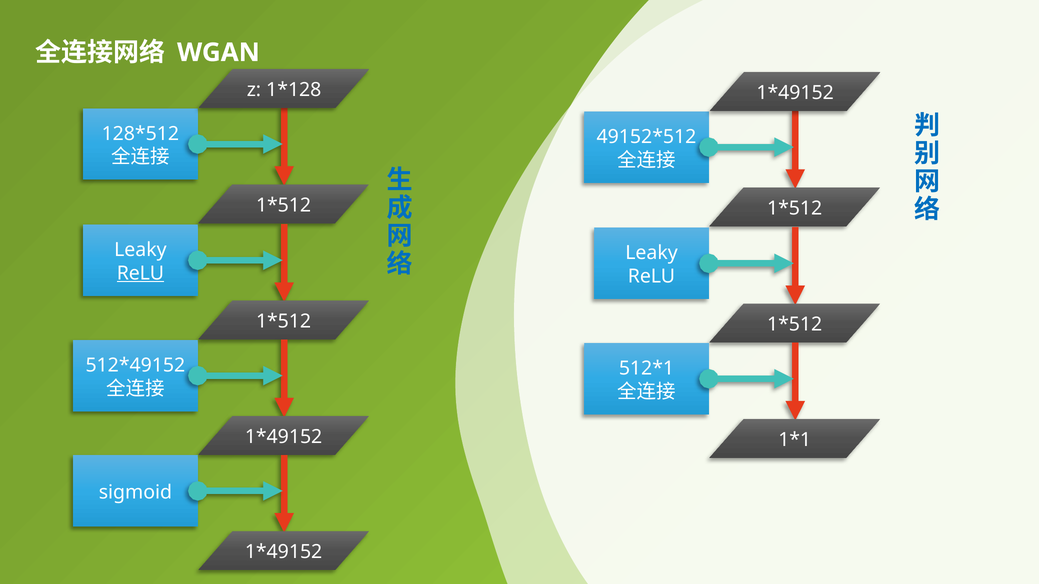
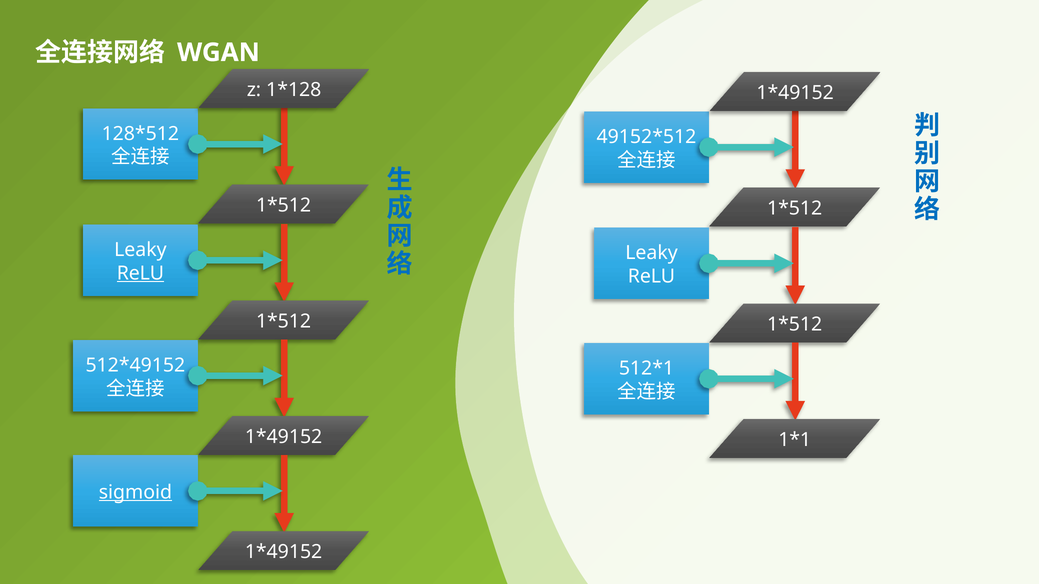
sigmoid underline: none -> present (135, 493)
